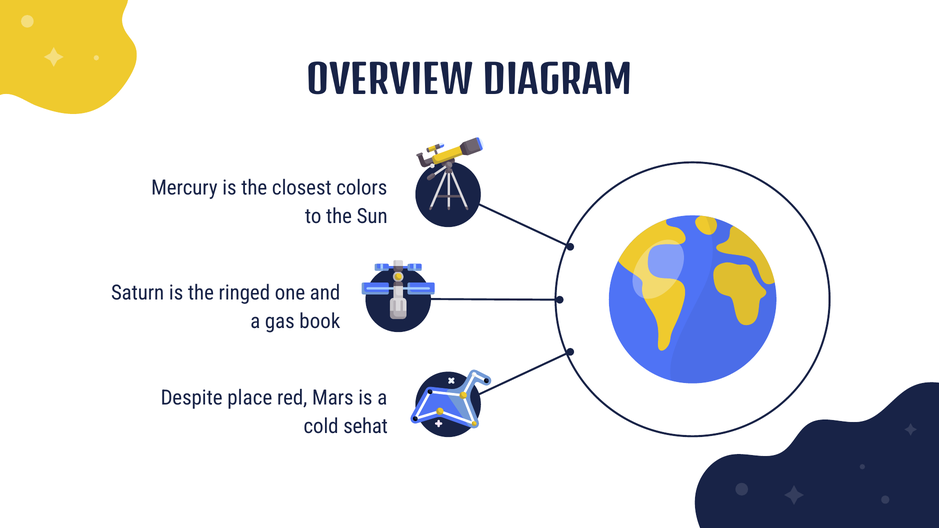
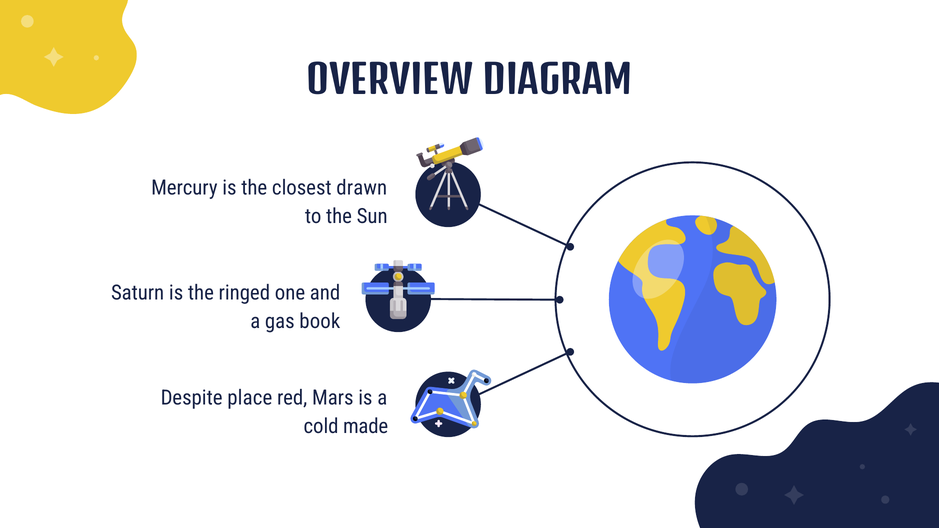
colors: colors -> drawn (362, 188)
sehat: sehat -> made (366, 427)
